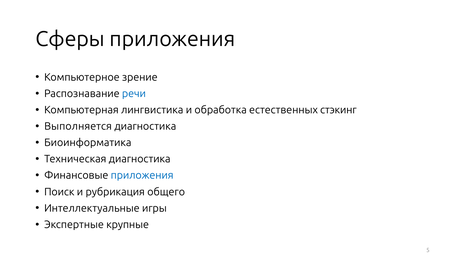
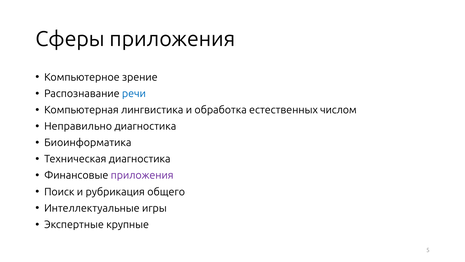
стэкинг: стэкинг -> числом (338, 110)
Выполняется: Выполняется -> Неправильно (78, 126)
приложения colour: blue -> purple (142, 175)
